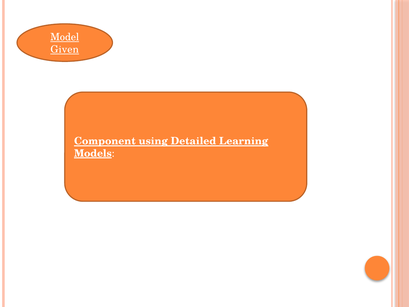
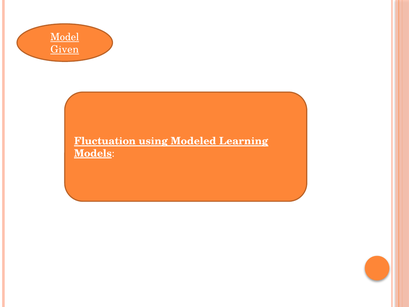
Component: Component -> Fluctuation (105, 141)
Detailed: Detailed -> Modeled (193, 141)
